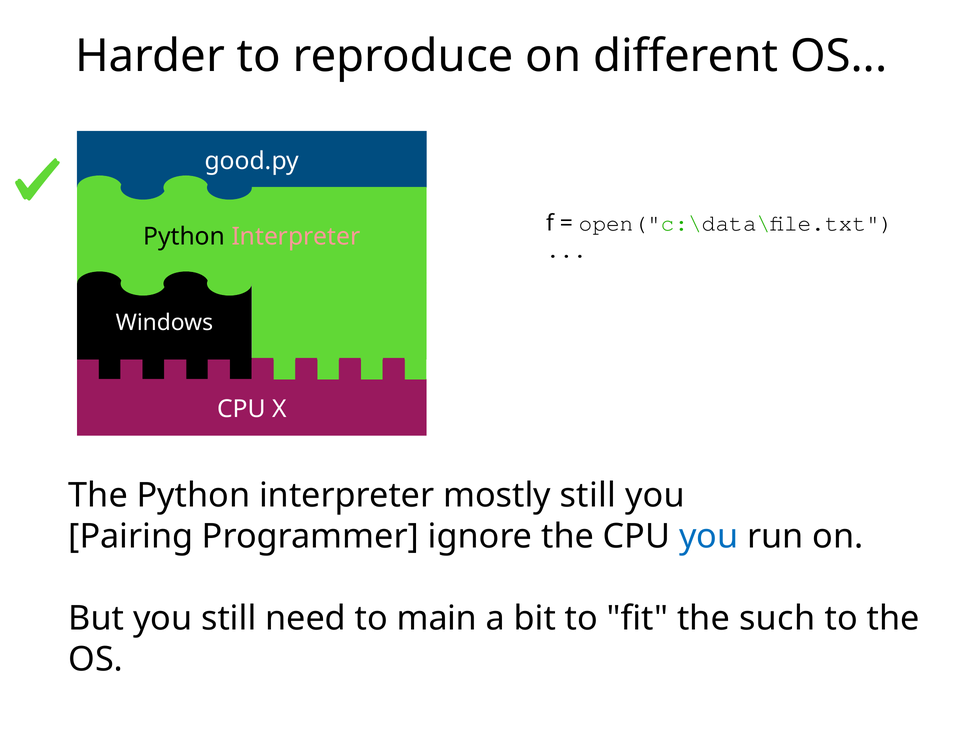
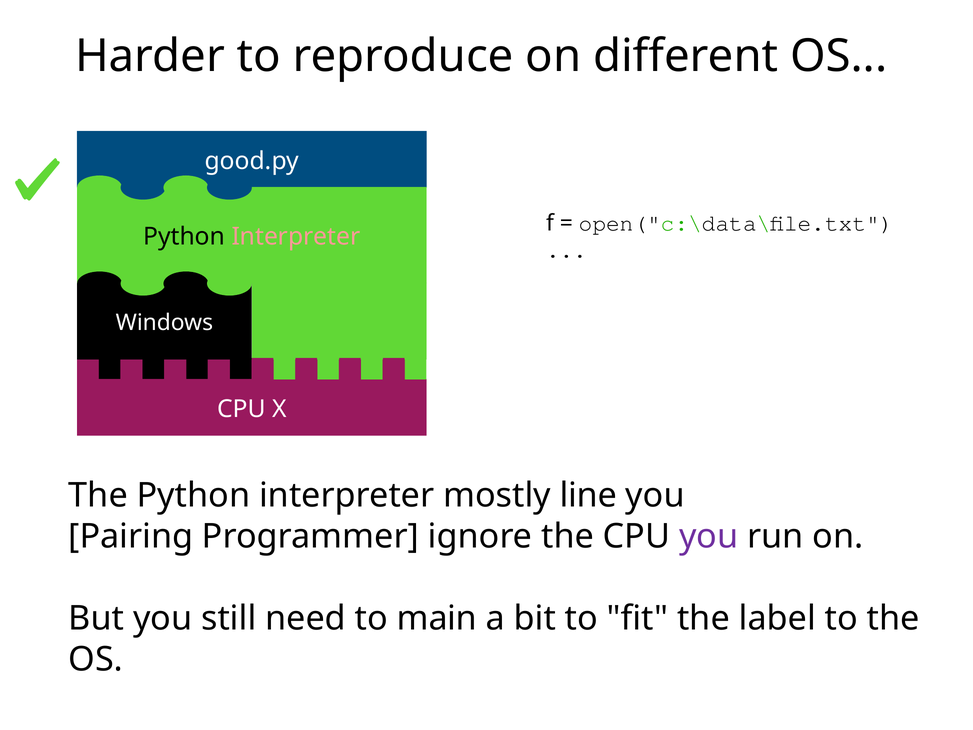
mostly still: still -> line (588, 495)
you colour: blue -> purple (709, 536)
such: such -> label (777, 618)
